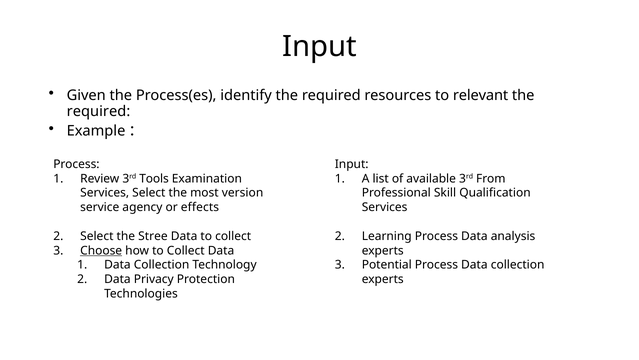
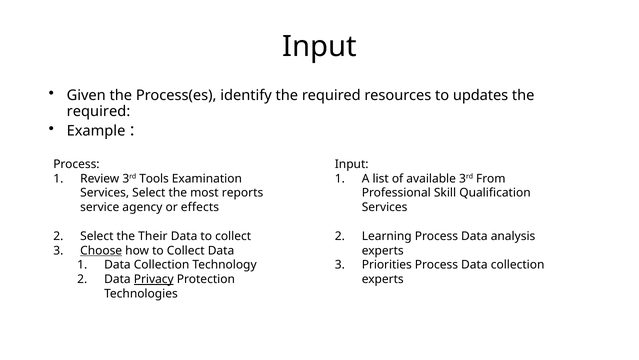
relevant: relevant -> updates (481, 95)
version: version -> reports (243, 193)
Stree: Stree -> Their (153, 236)
Potential: Potential -> Priorities (387, 265)
Privacy underline: none -> present (154, 279)
